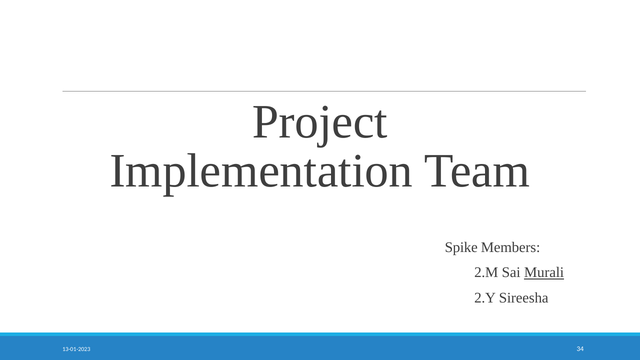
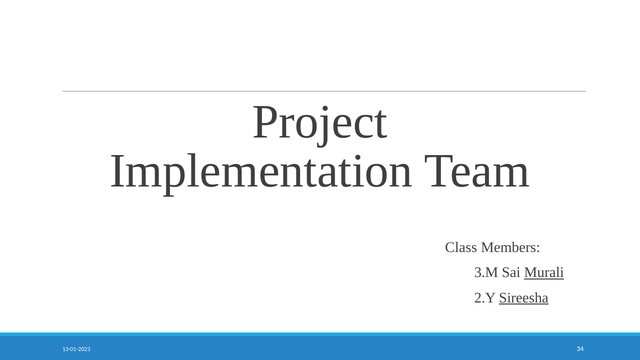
Spike: Spike -> Class (461, 247)
2.M: 2.M -> 3.M (486, 273)
Sireesha underline: none -> present (524, 298)
